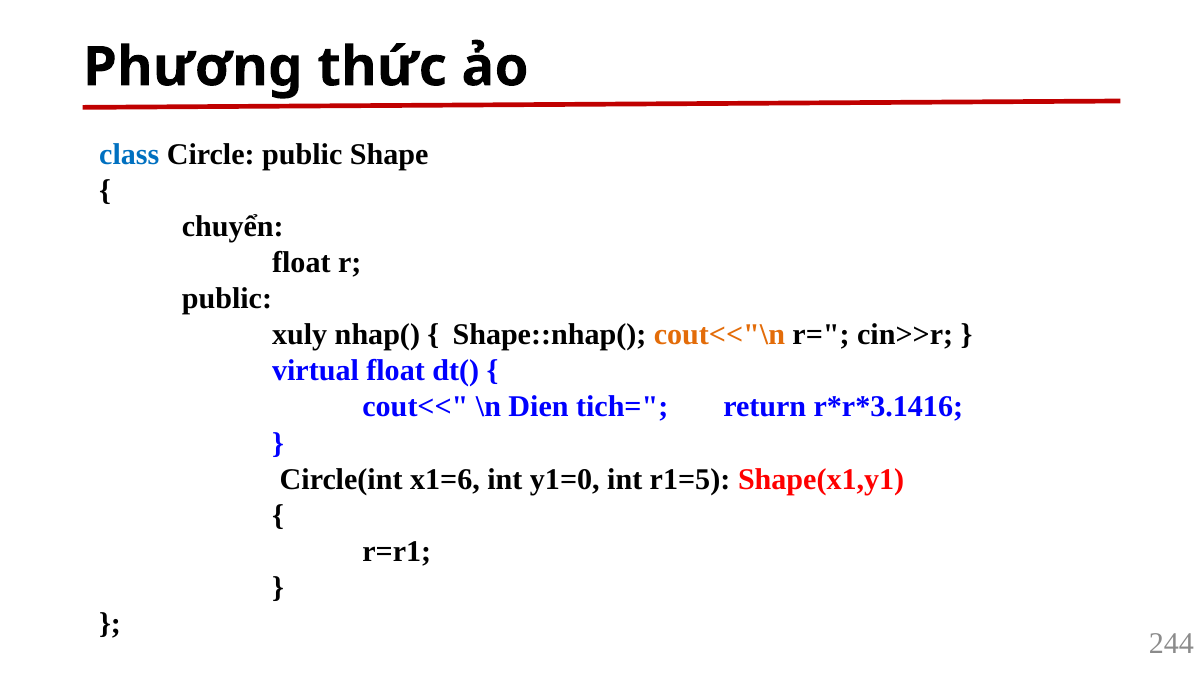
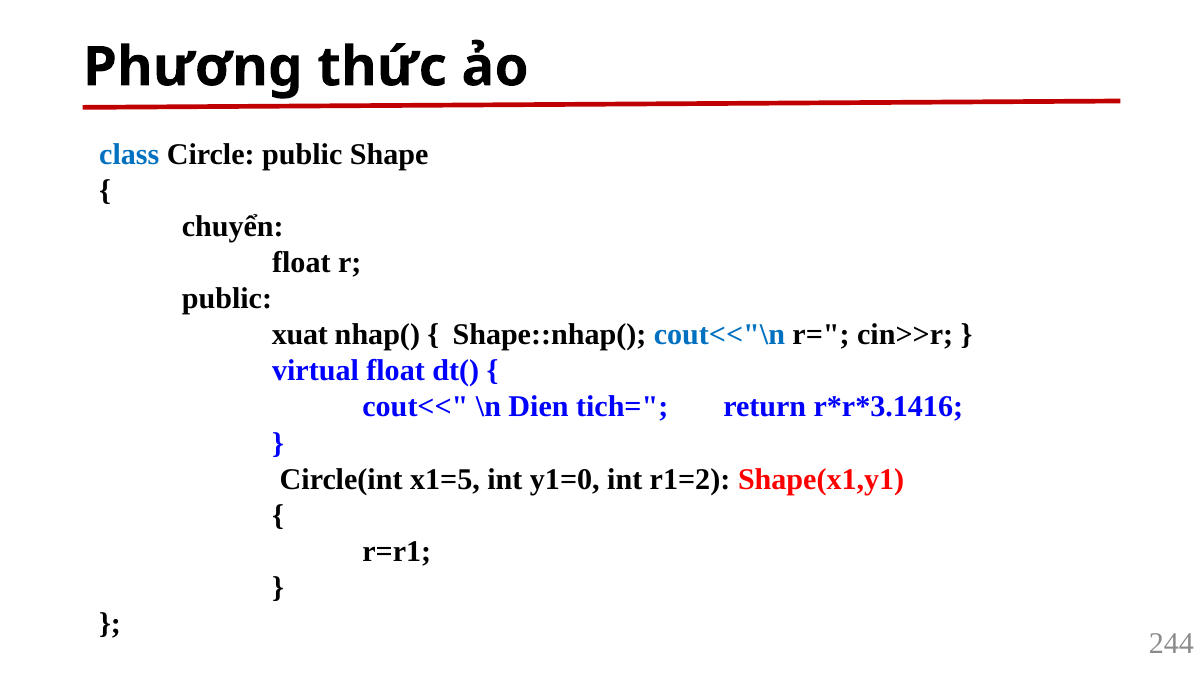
xuly: xuly -> xuat (300, 335)
cout<<"\n colour: orange -> blue (719, 335)
x1=6: x1=6 -> x1=5 (445, 479)
r1=5: r1=5 -> r1=2 (690, 479)
